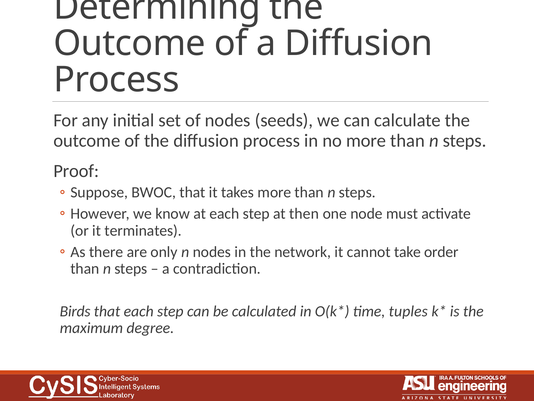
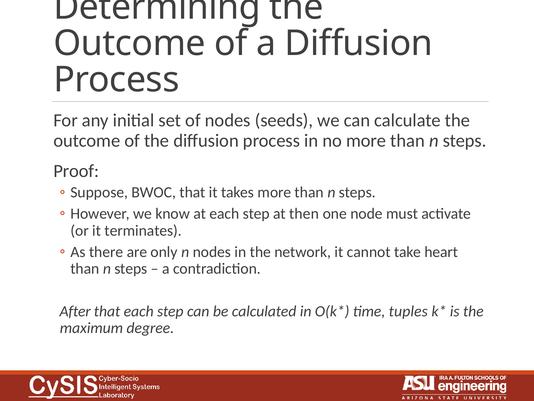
order: order -> heart (441, 252)
Birds: Birds -> After (75, 311)
